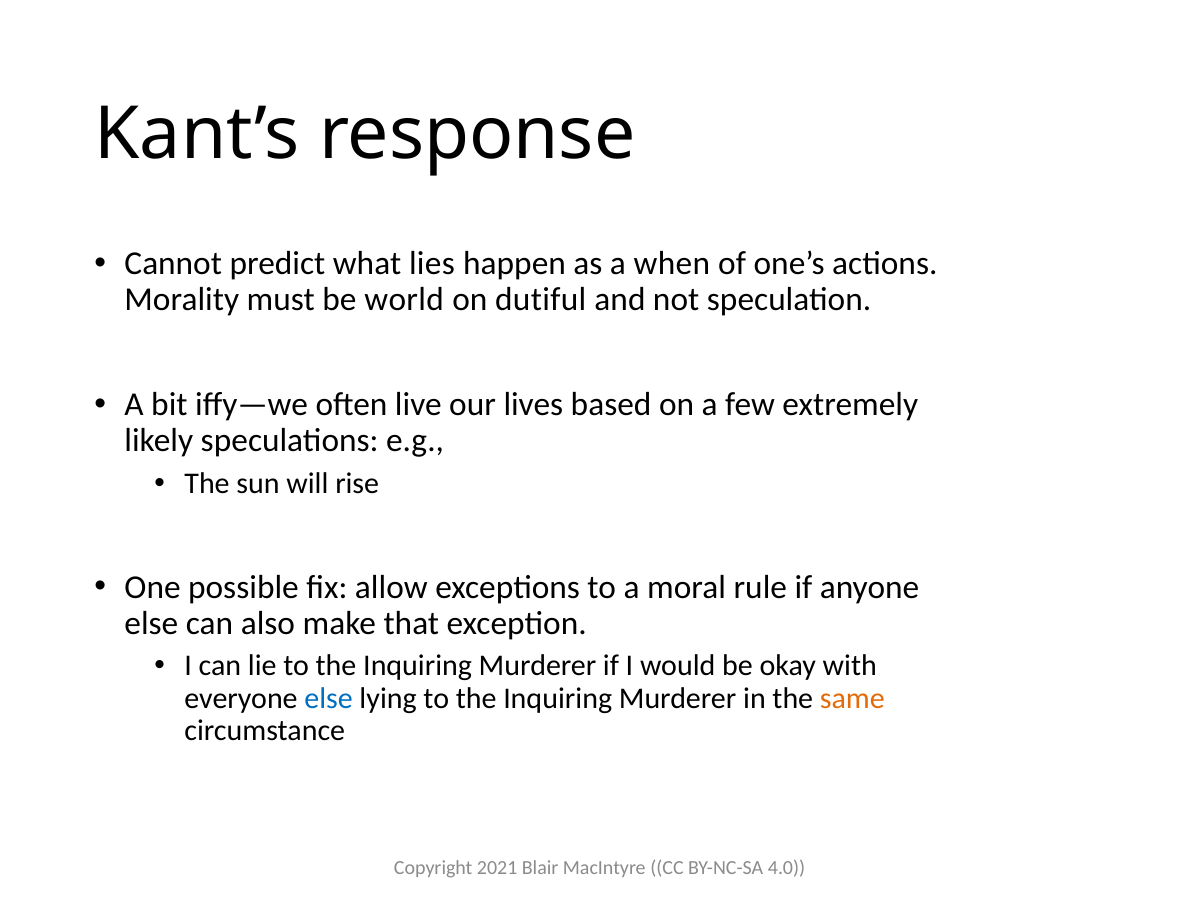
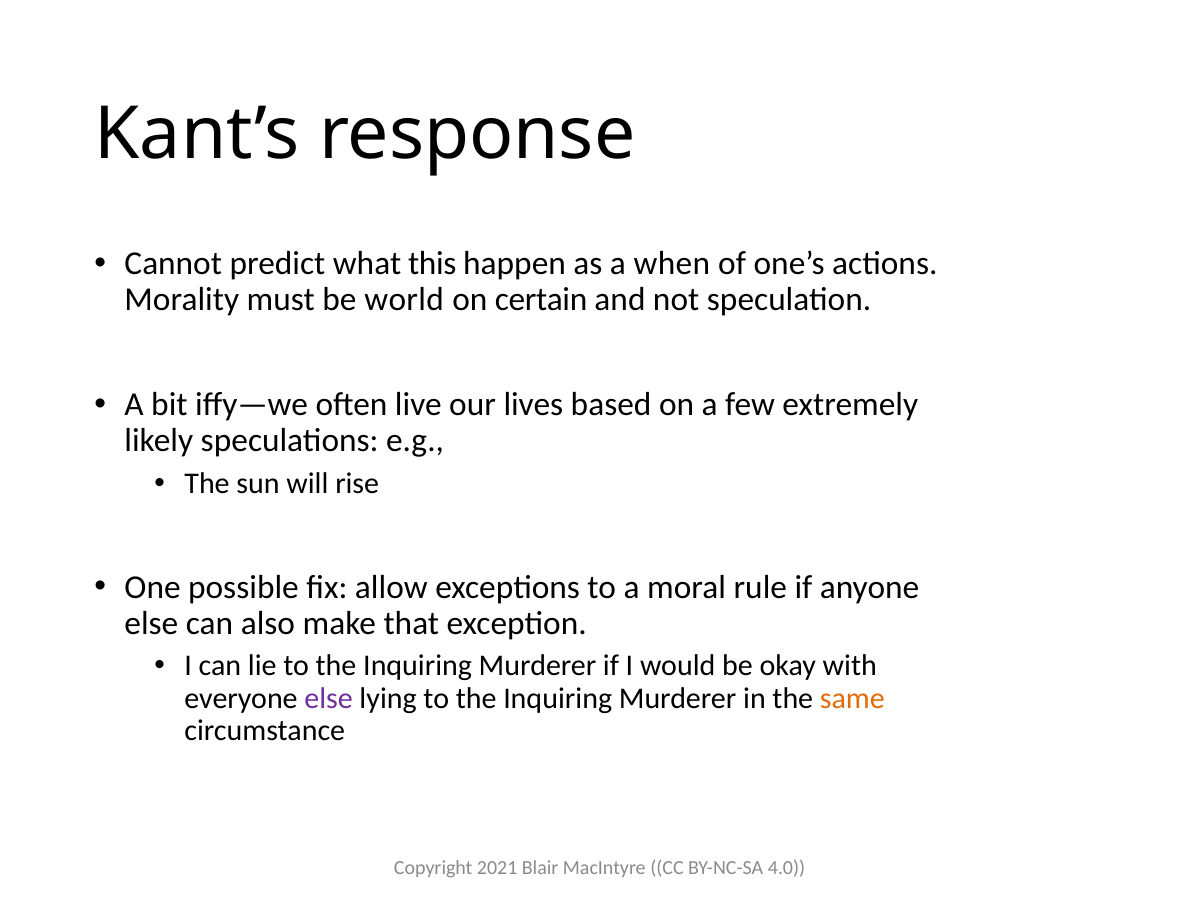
lies: lies -> this (432, 263)
dutiful: dutiful -> certain (541, 299)
else colour: blue -> purple (329, 698)
